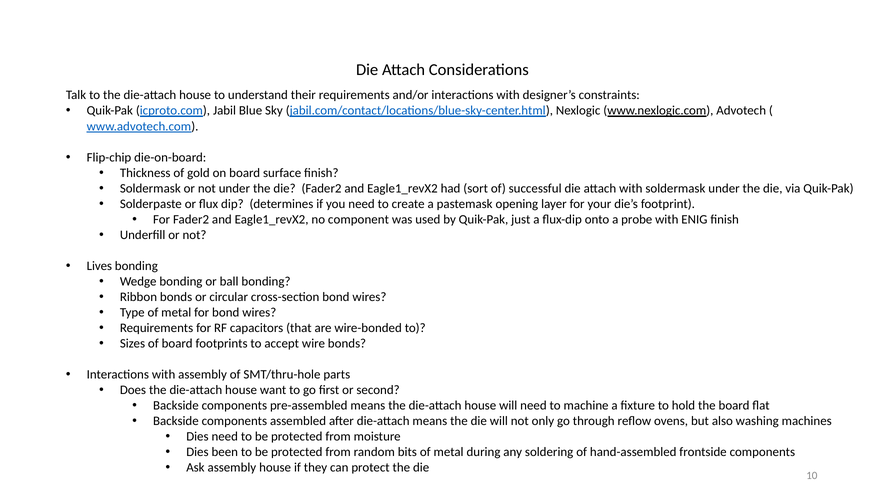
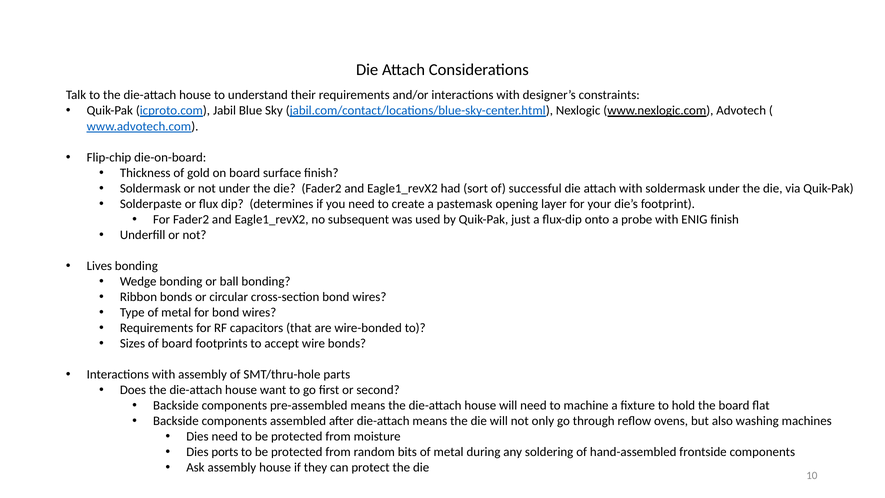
component: component -> subsequent (359, 220)
been: been -> ports (225, 452)
